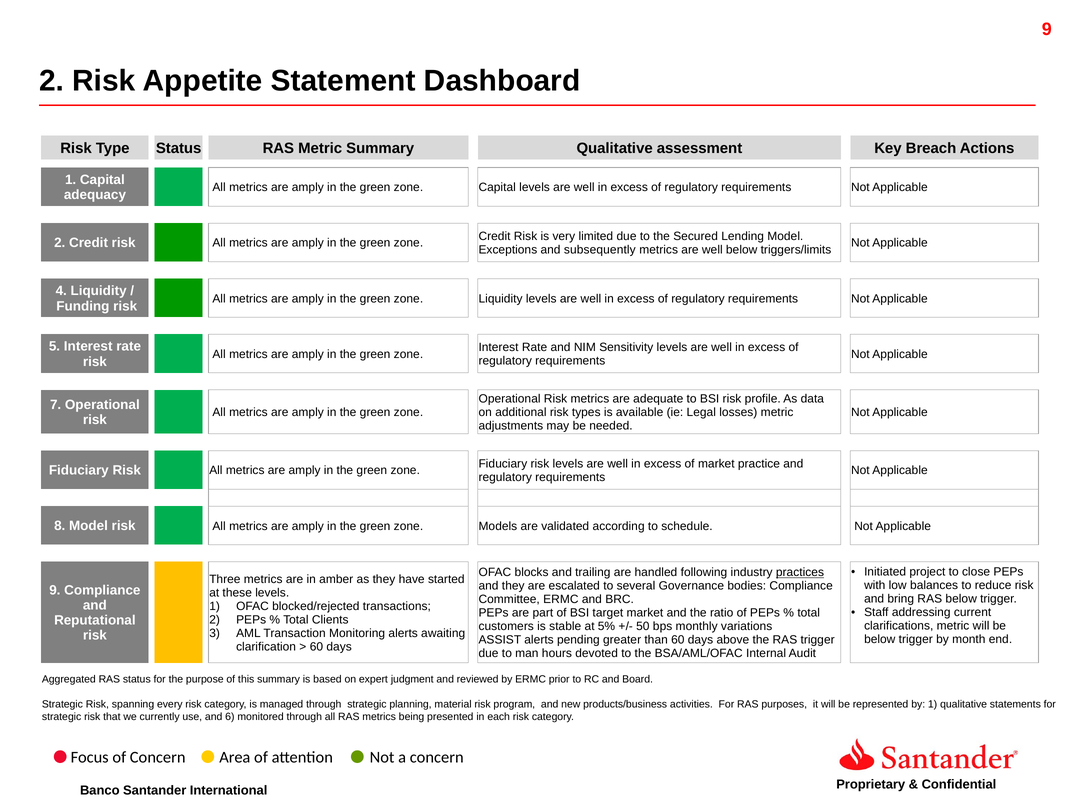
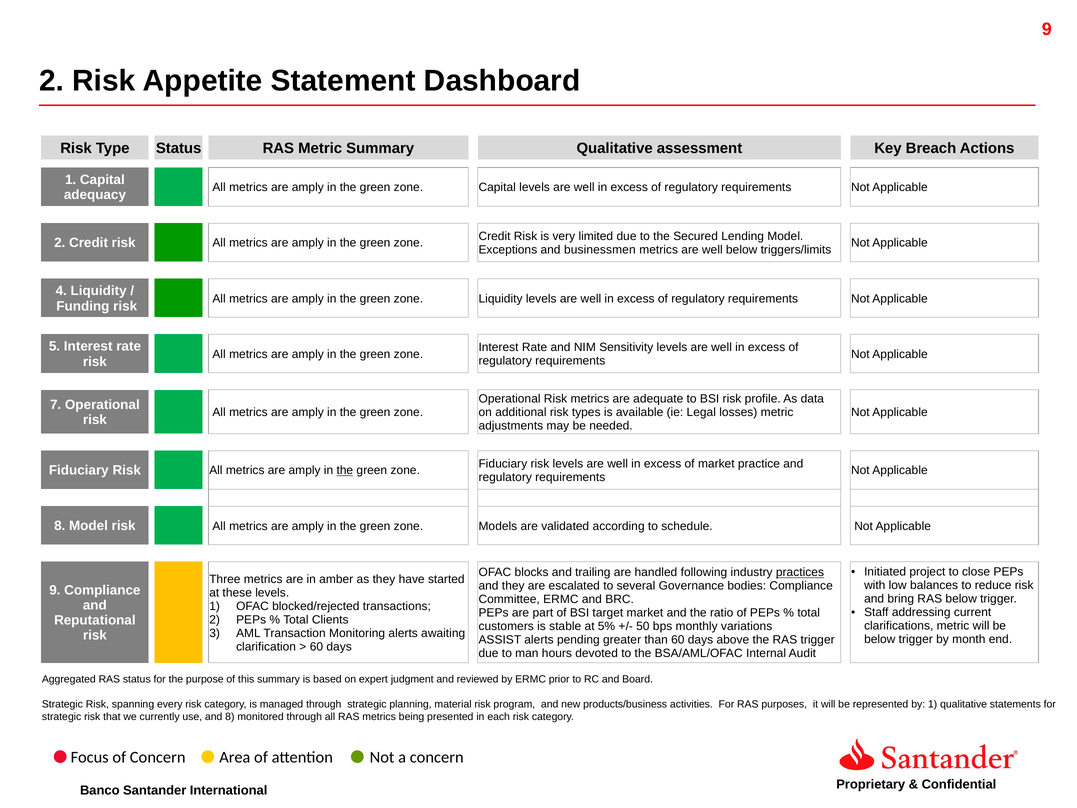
subsequently: subsequently -> businessmen (600, 250)
the underline: none -> present (345, 470)
and 6: 6 -> 8 (230, 717)
